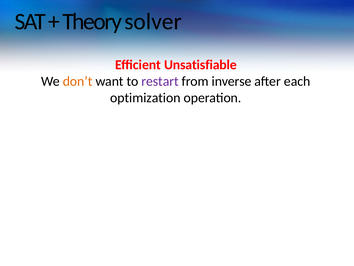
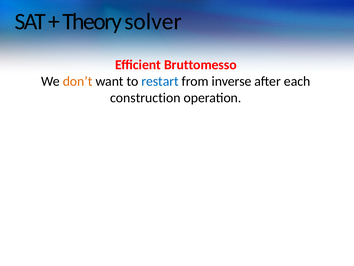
Unsatisfiable: Unsatisfiable -> Bruttomesso (200, 65)
restart colour: purple -> blue (160, 81)
optimization: optimization -> construction (145, 98)
